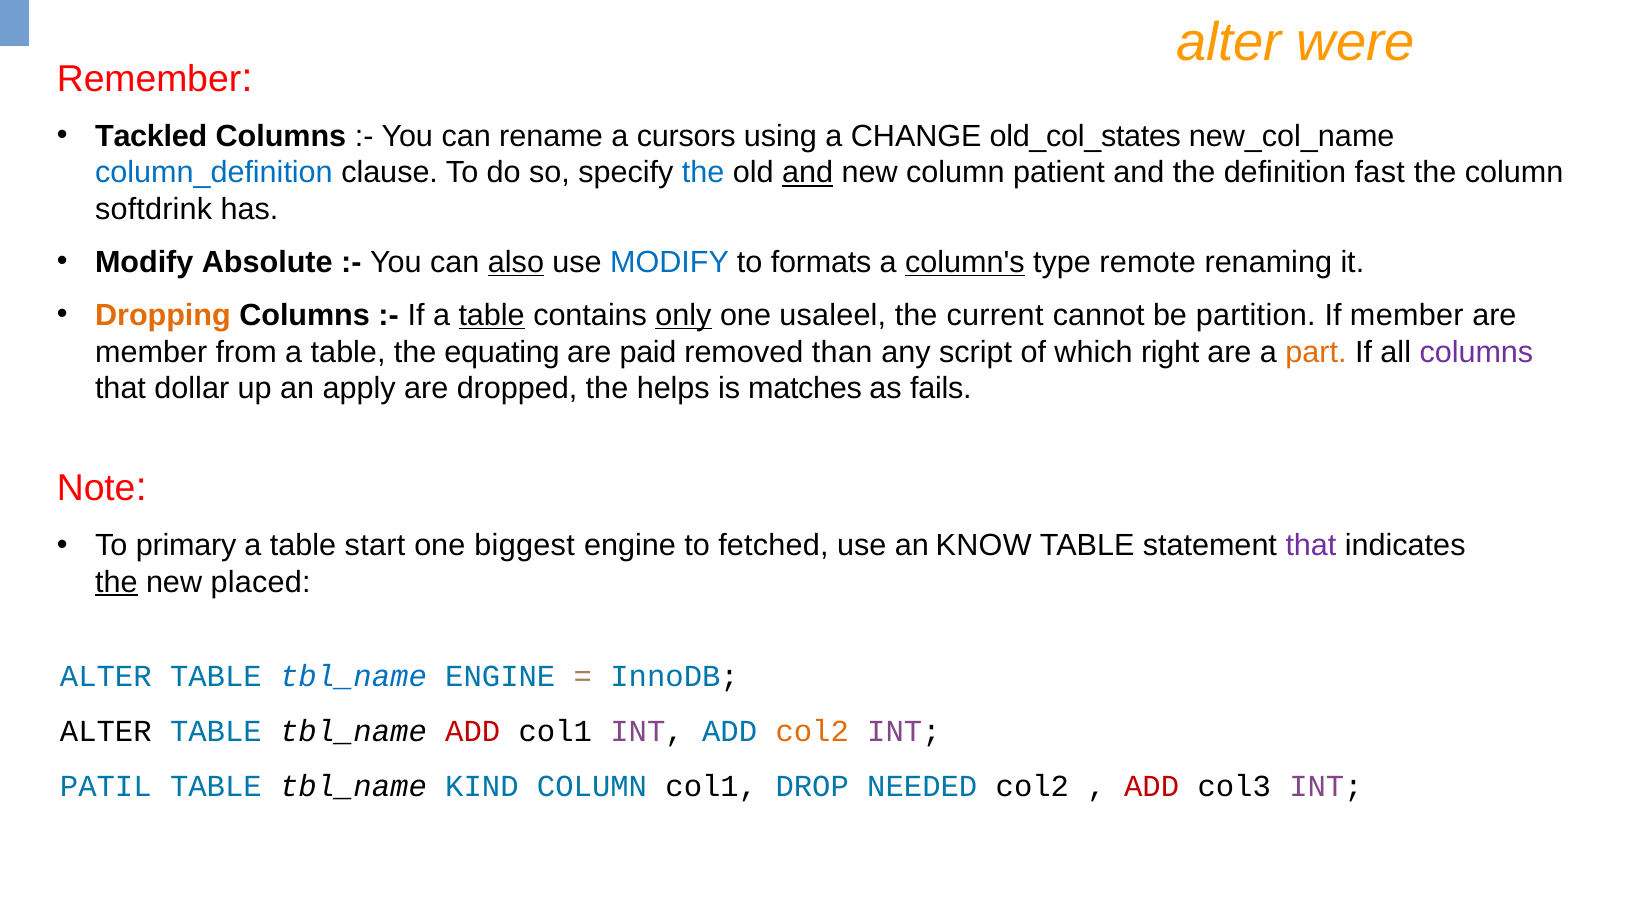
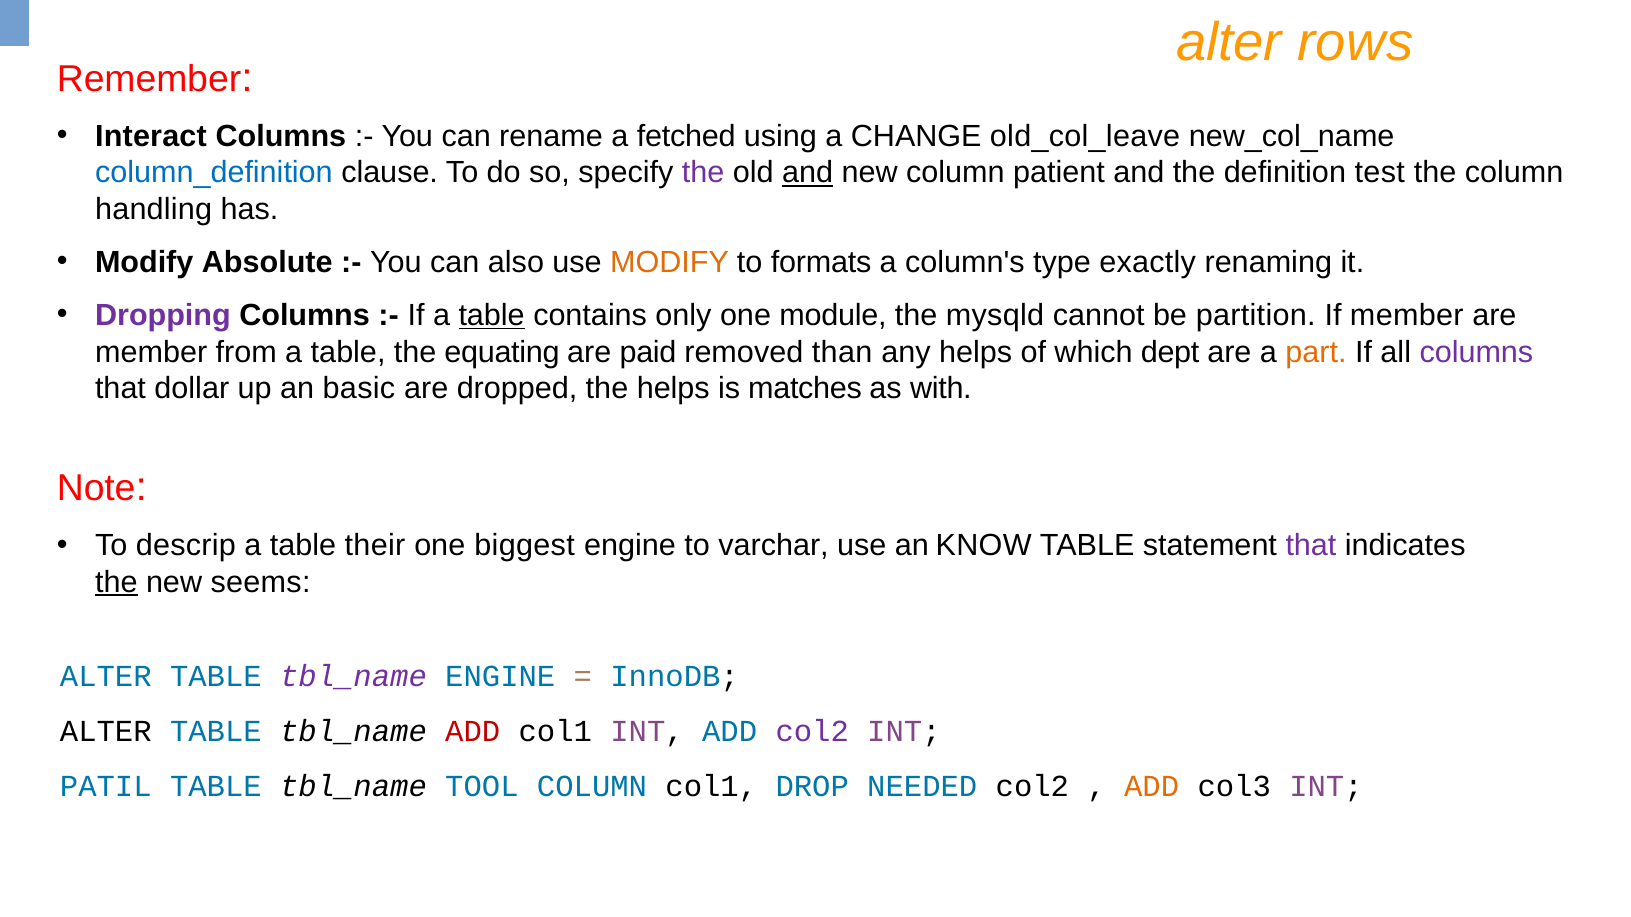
were: were -> rows (1356, 42)
Tackled: Tackled -> Interact (151, 136)
cursors: cursors -> fetched (686, 136)
old_col_states: old_col_states -> old_col_leave (1085, 136)
the colour: blue -> purple (703, 173)
fast: fast -> test (1380, 173)
softdrink: softdrink -> handling (154, 210)
also underline: present -> none (516, 263)
MODIFY colour: blue -> orange (670, 263)
column's underline: present -> none (965, 263)
remote: remote -> exactly (1148, 263)
Dropping colour: orange -> purple (163, 316)
only underline: present -> none (683, 316)
usaleel: usaleel -> module (833, 316)
current: current -> mysqld (995, 316)
any script: script -> helps (976, 352)
right: right -> dept (1170, 352)
apply: apply -> basic (359, 389)
fails: fails -> with (941, 389)
primary: primary -> descrip (186, 546)
start: start -> their (375, 546)
fetched: fetched -> varchar (773, 546)
placed: placed -> seems (261, 583)
tbl_name colour: blue -> purple (353, 677)
col2 colour: orange -> purple (812, 732)
KIND: KIND -> TOOL (482, 787)
ADD colour: red -> orange (1152, 787)
